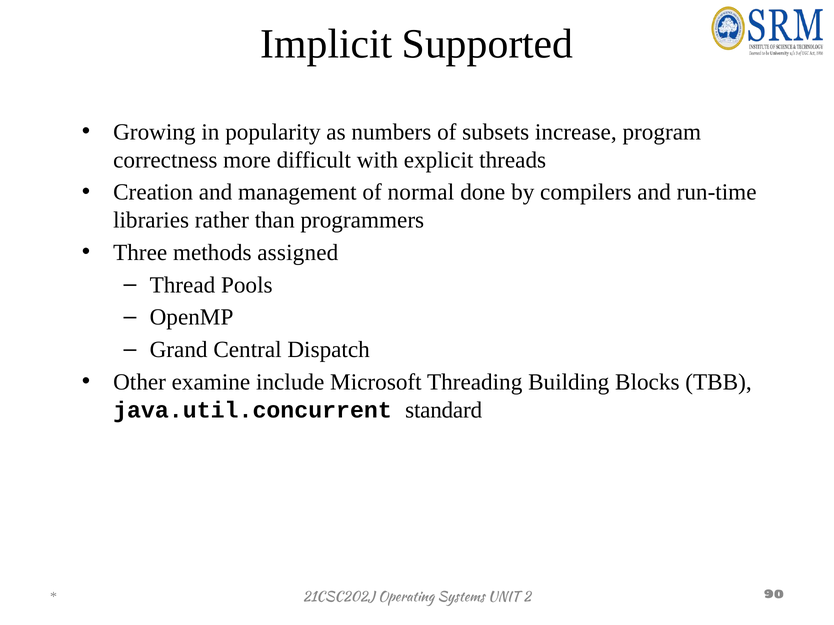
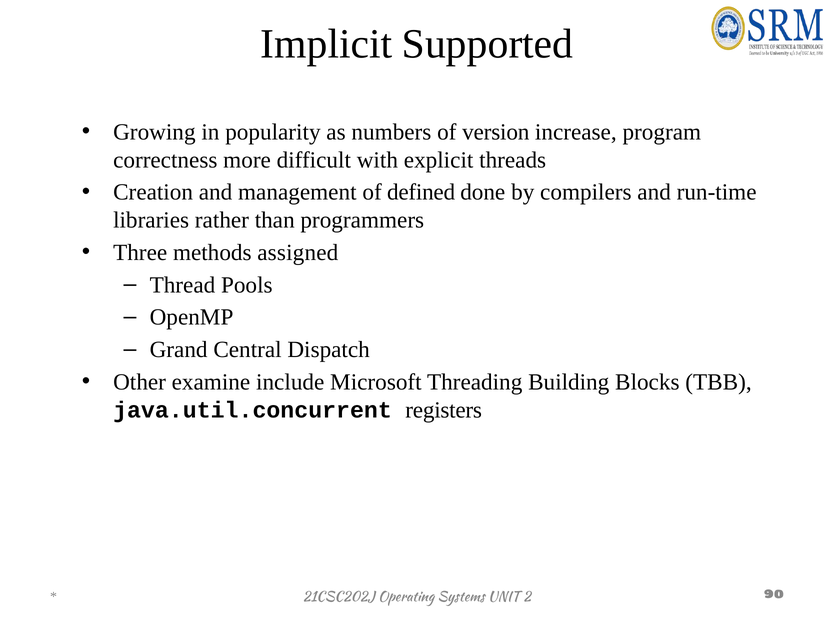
subsets: subsets -> version (496, 132)
normal: normal -> defined (421, 192)
standard: standard -> registers (444, 410)
